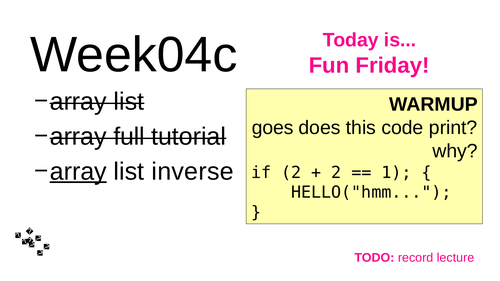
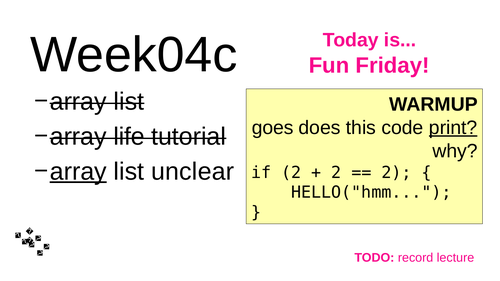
print underline: none -> present (453, 128)
full: full -> life (129, 137)
inverse: inverse -> unclear (193, 172)
1: 1 -> 2 (396, 173)
